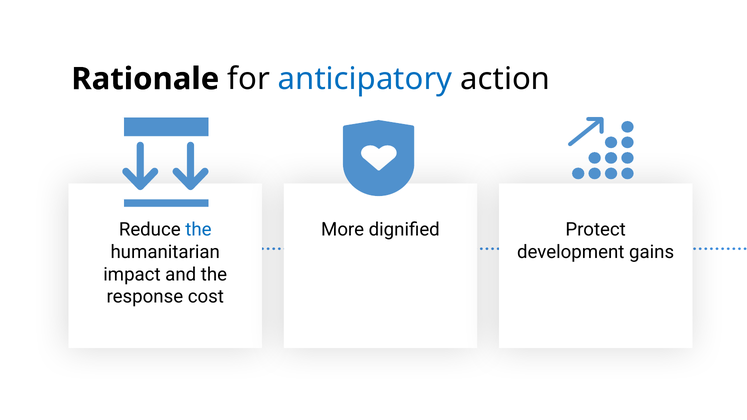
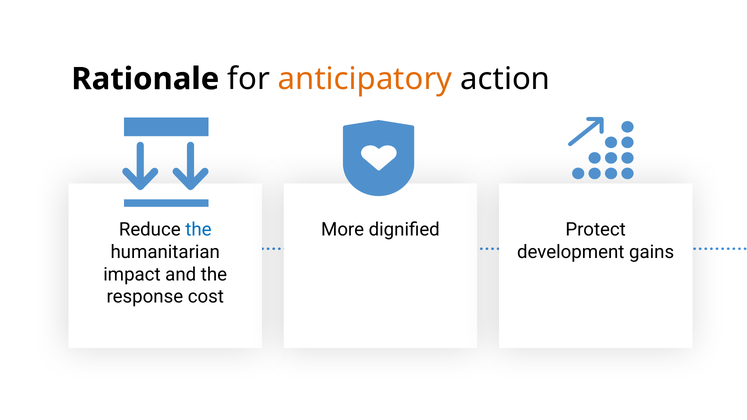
anticipatory colour: blue -> orange (365, 79)
